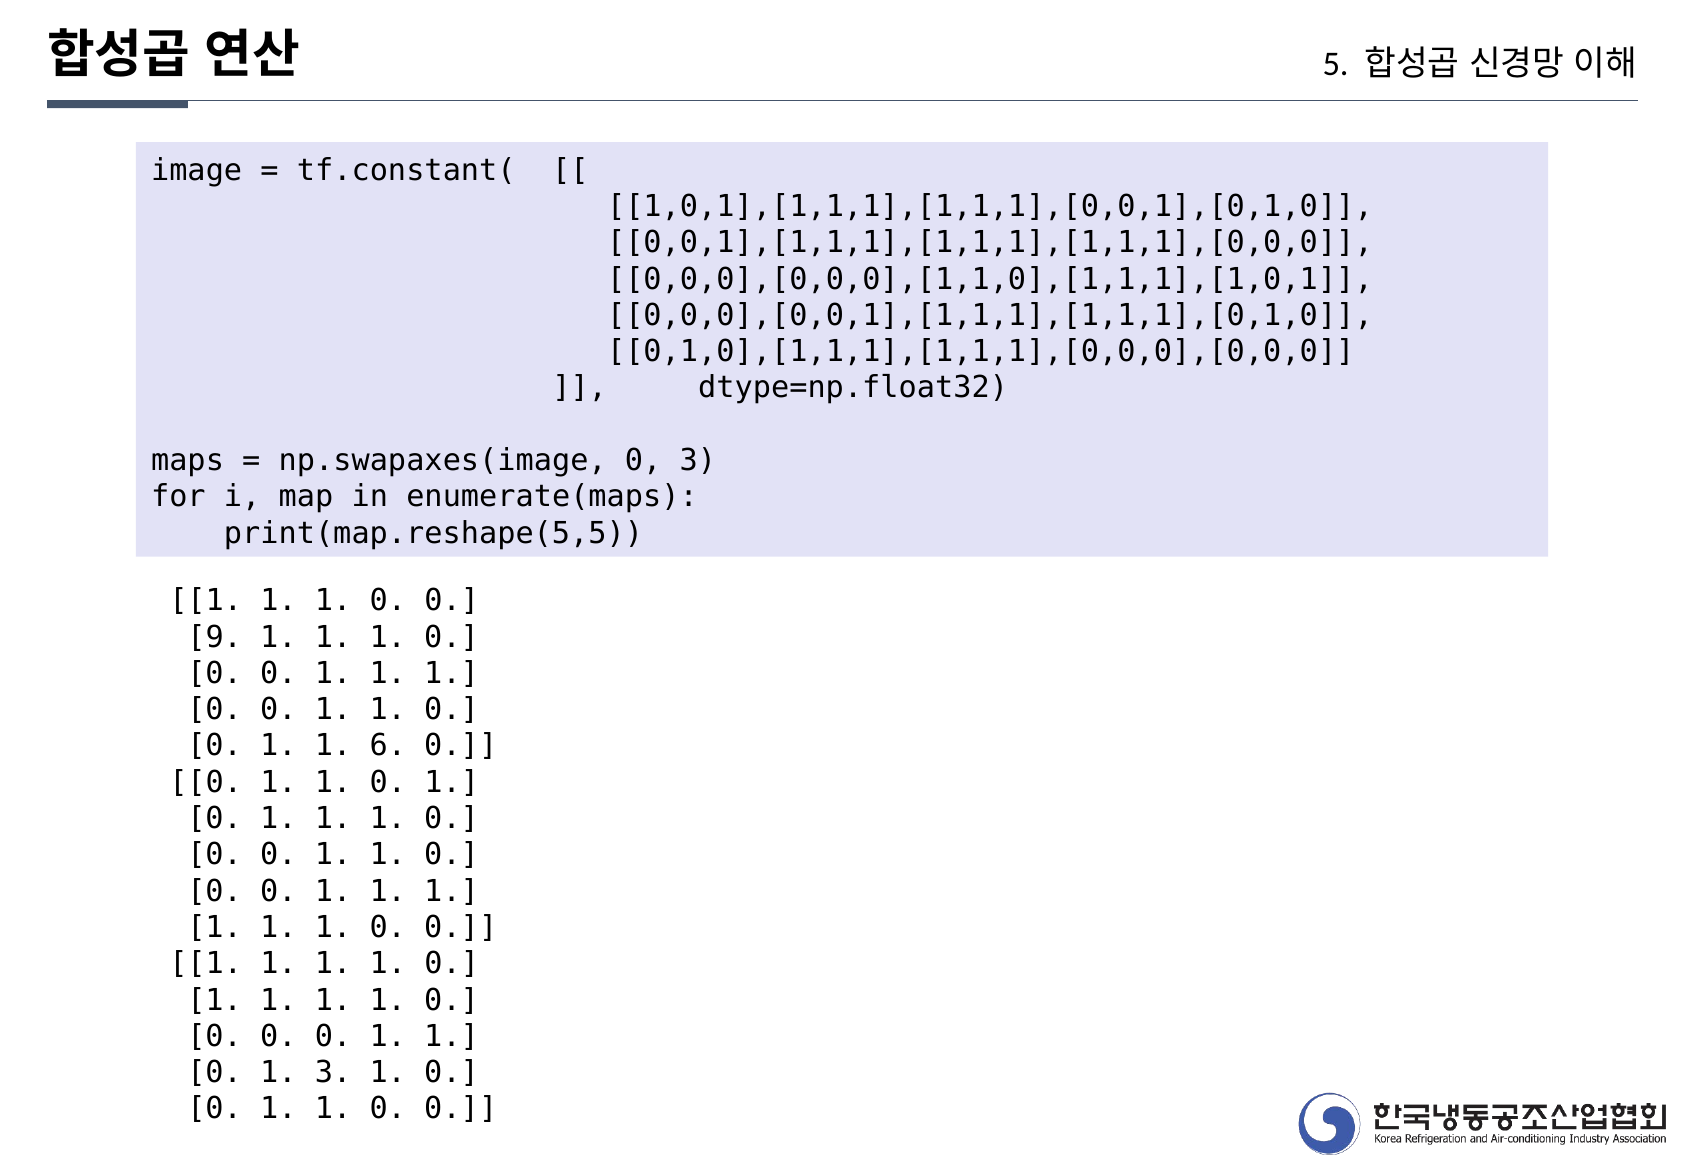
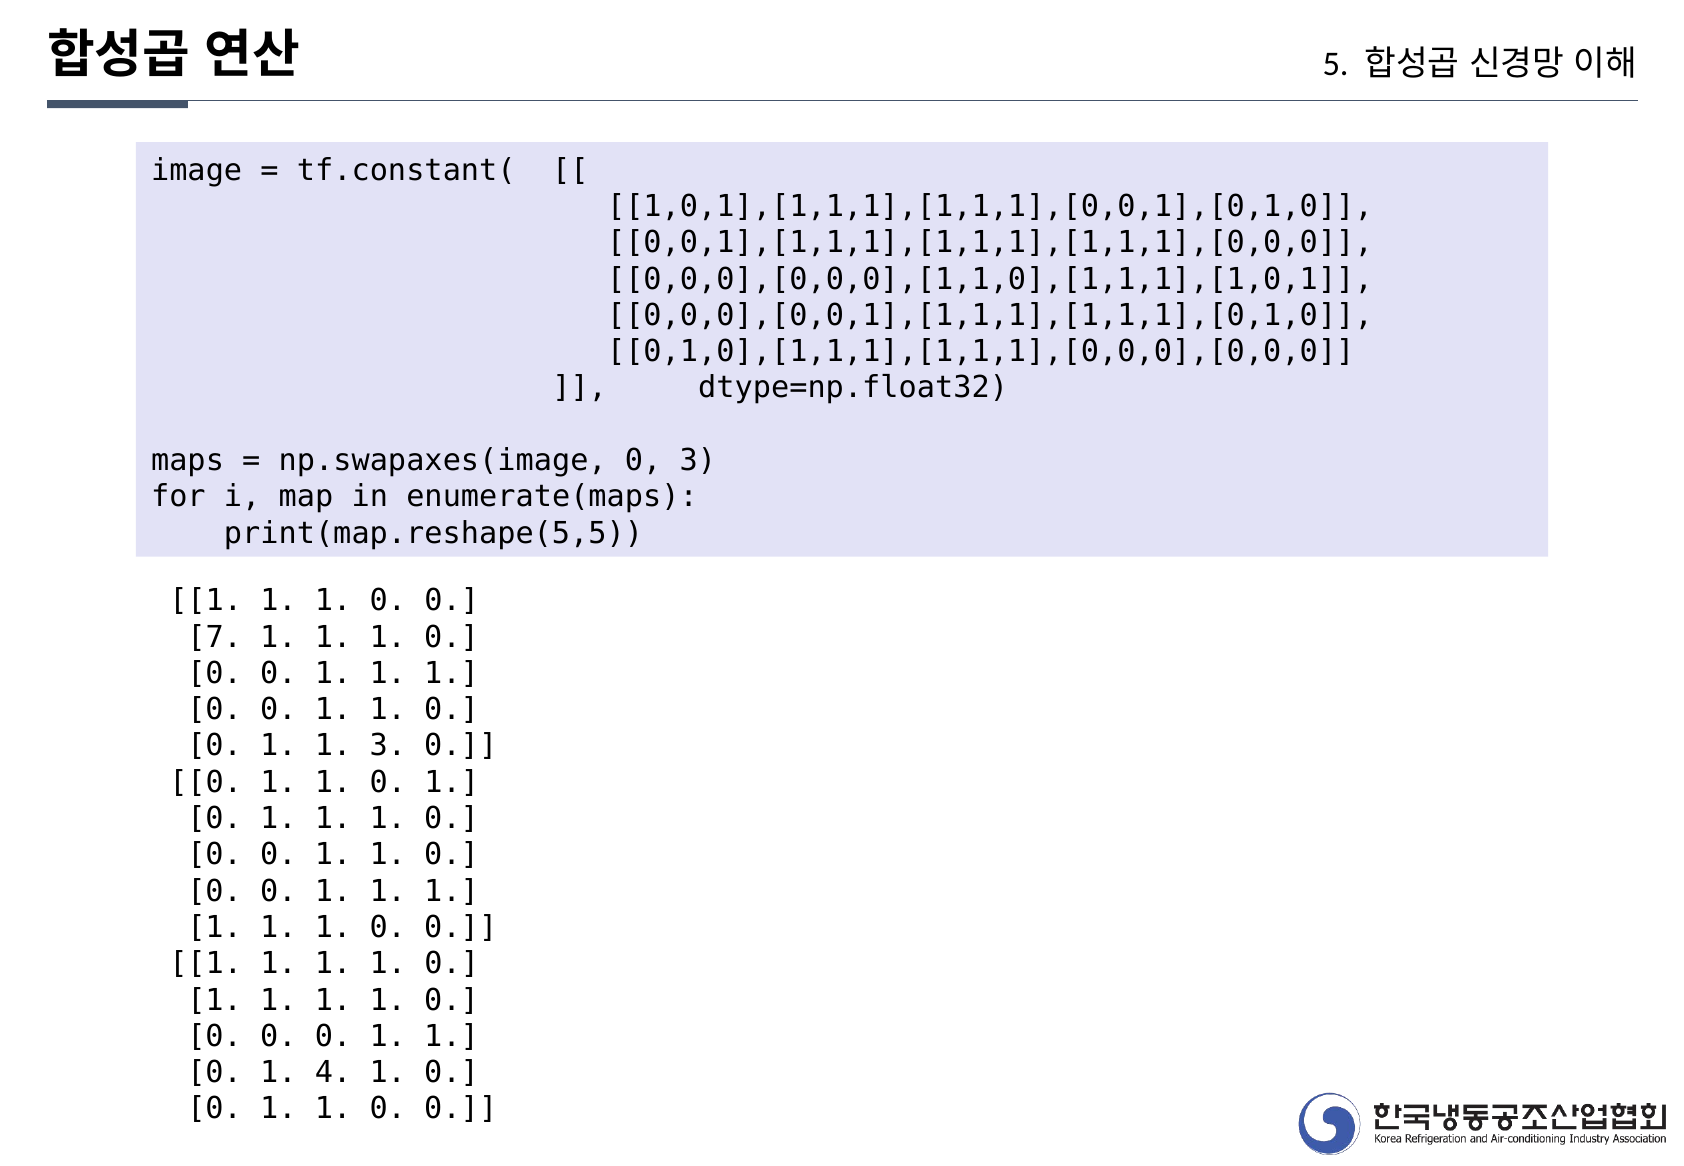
9: 9 -> 7 (215, 637)
1 6: 6 -> 3 (388, 746)
1 3: 3 -> 4 (333, 1073)
